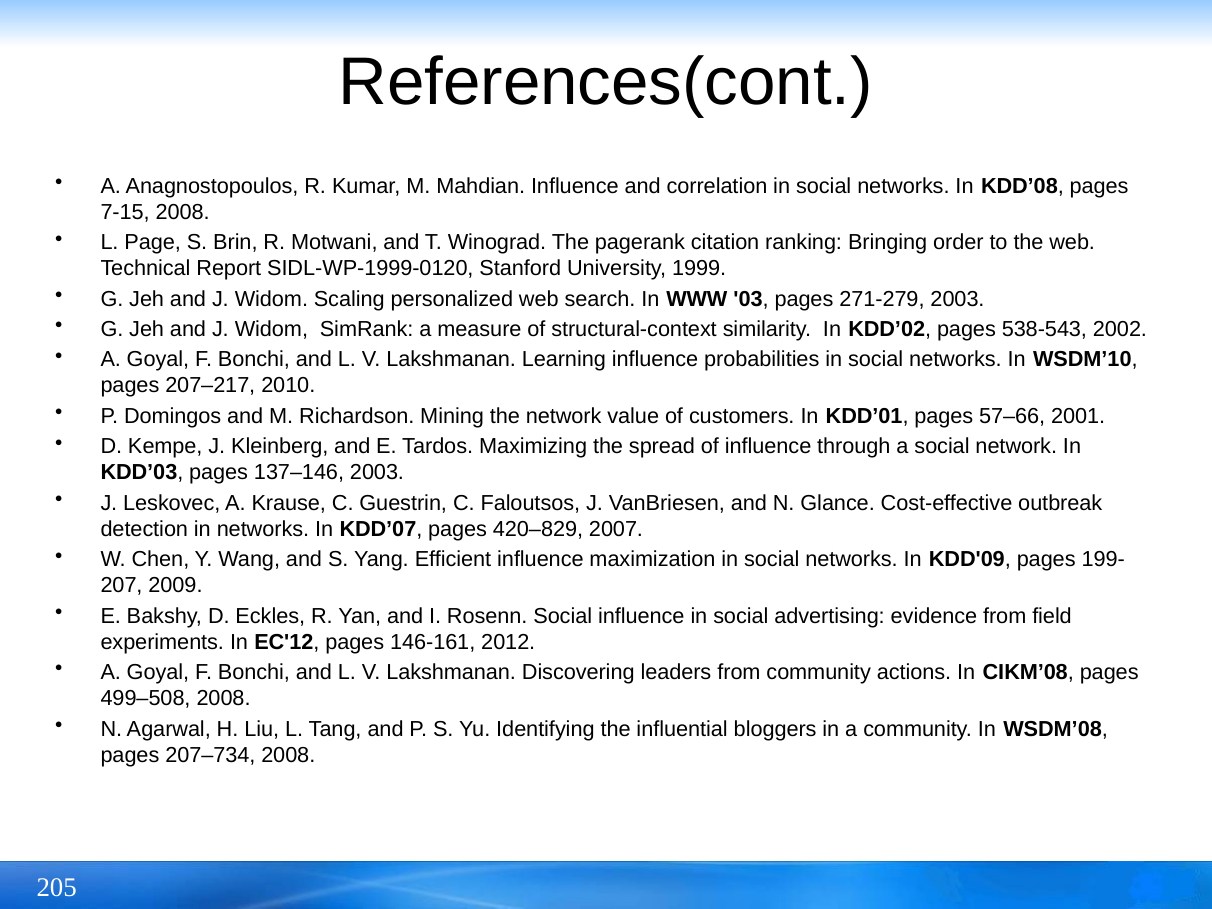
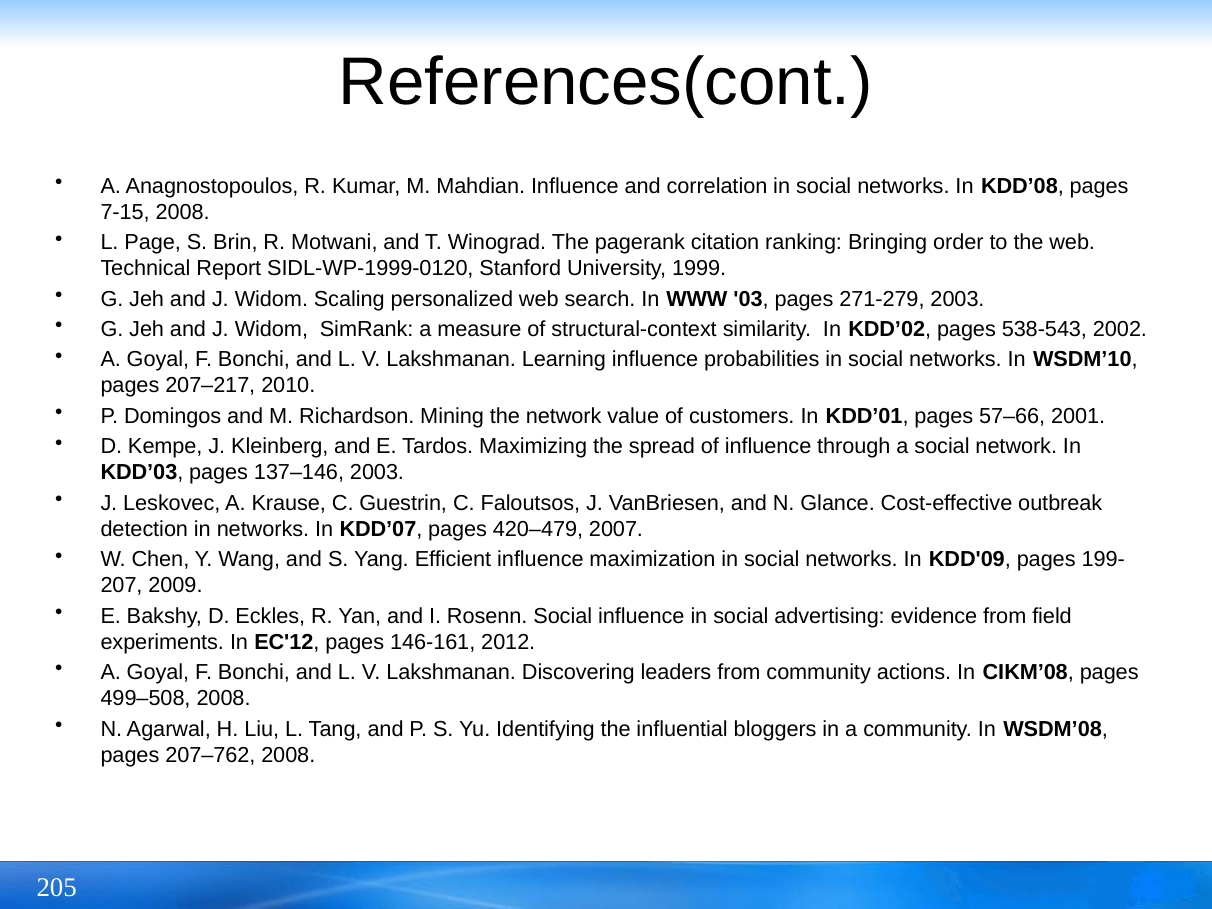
420–829: 420–829 -> 420–479 (538, 529)
207–734: 207–734 -> 207–762 (210, 755)
